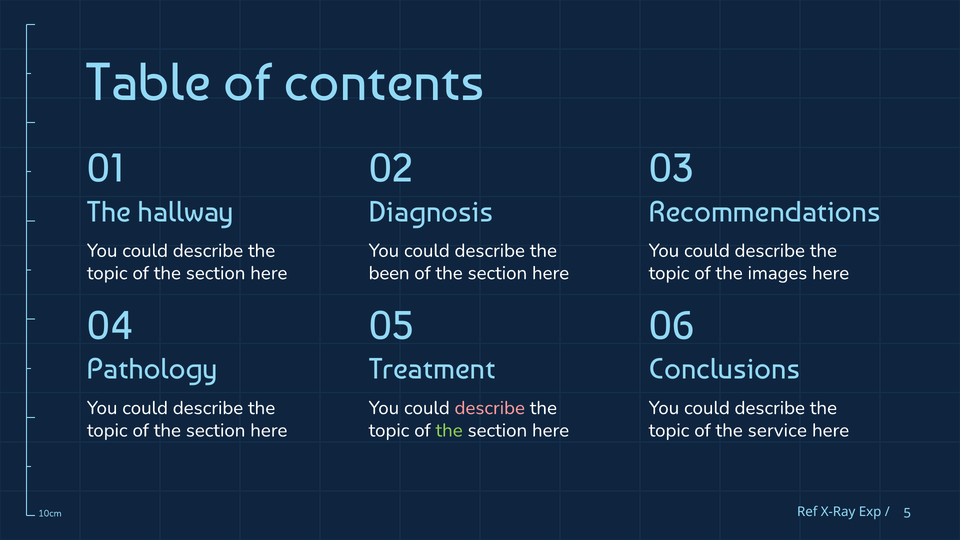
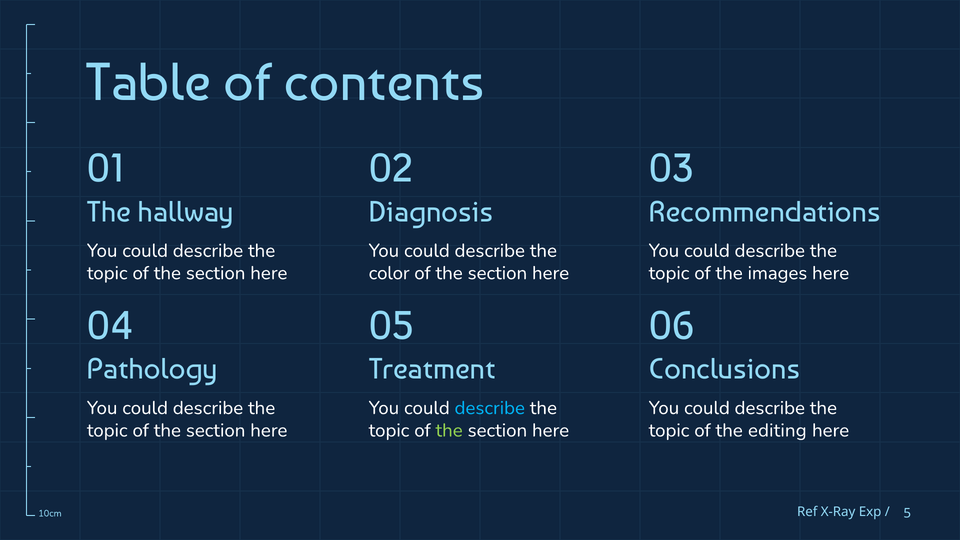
been: been -> color (389, 273)
describe colour: pink -> light blue (490, 408)
service: service -> editing (777, 430)
